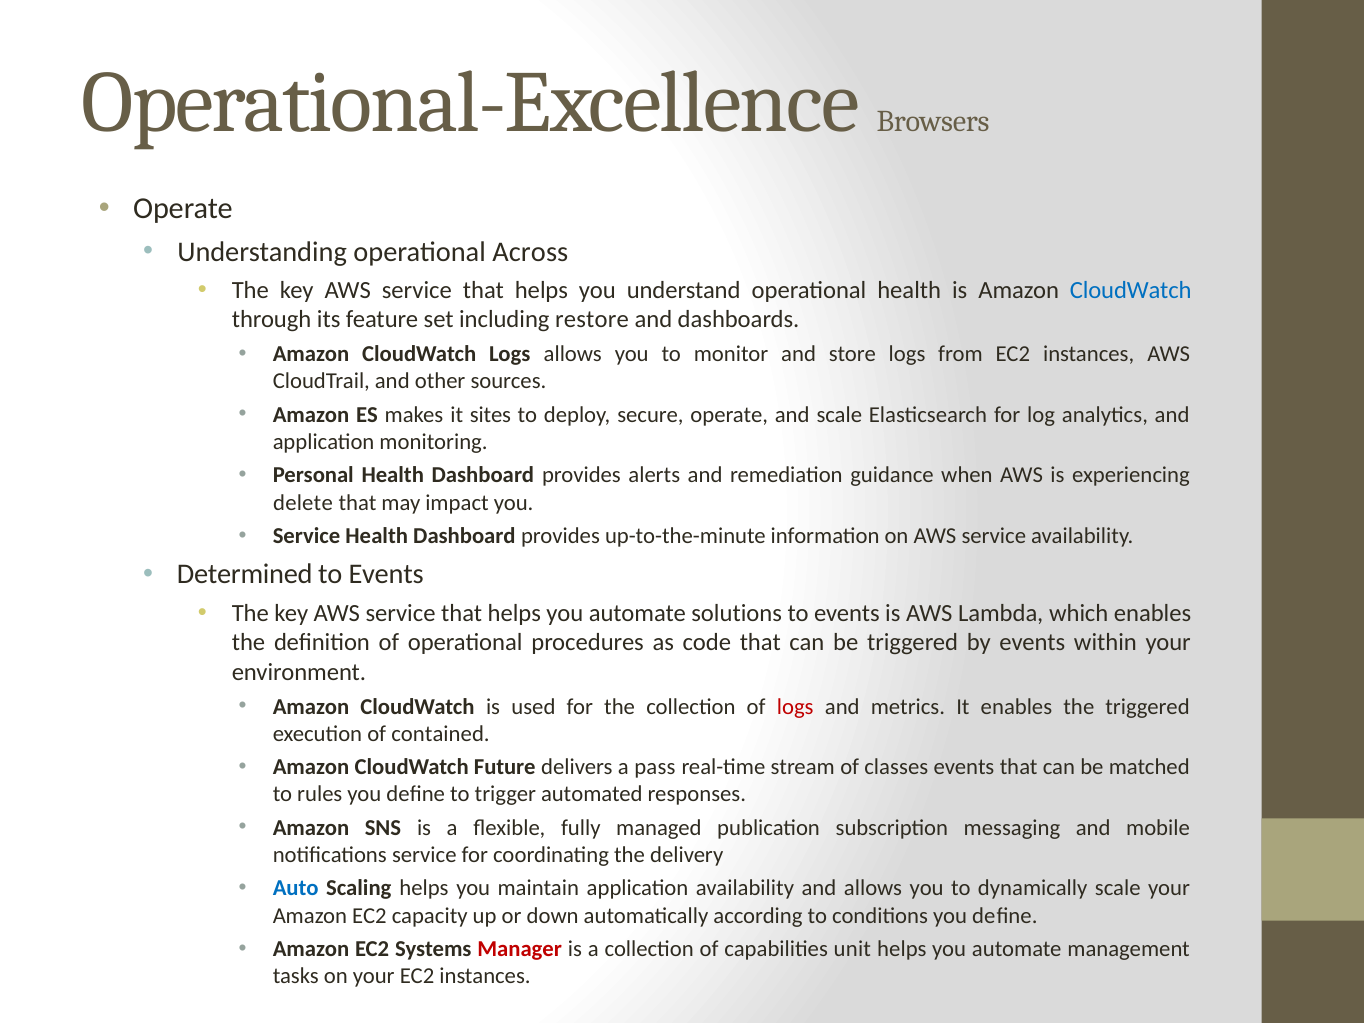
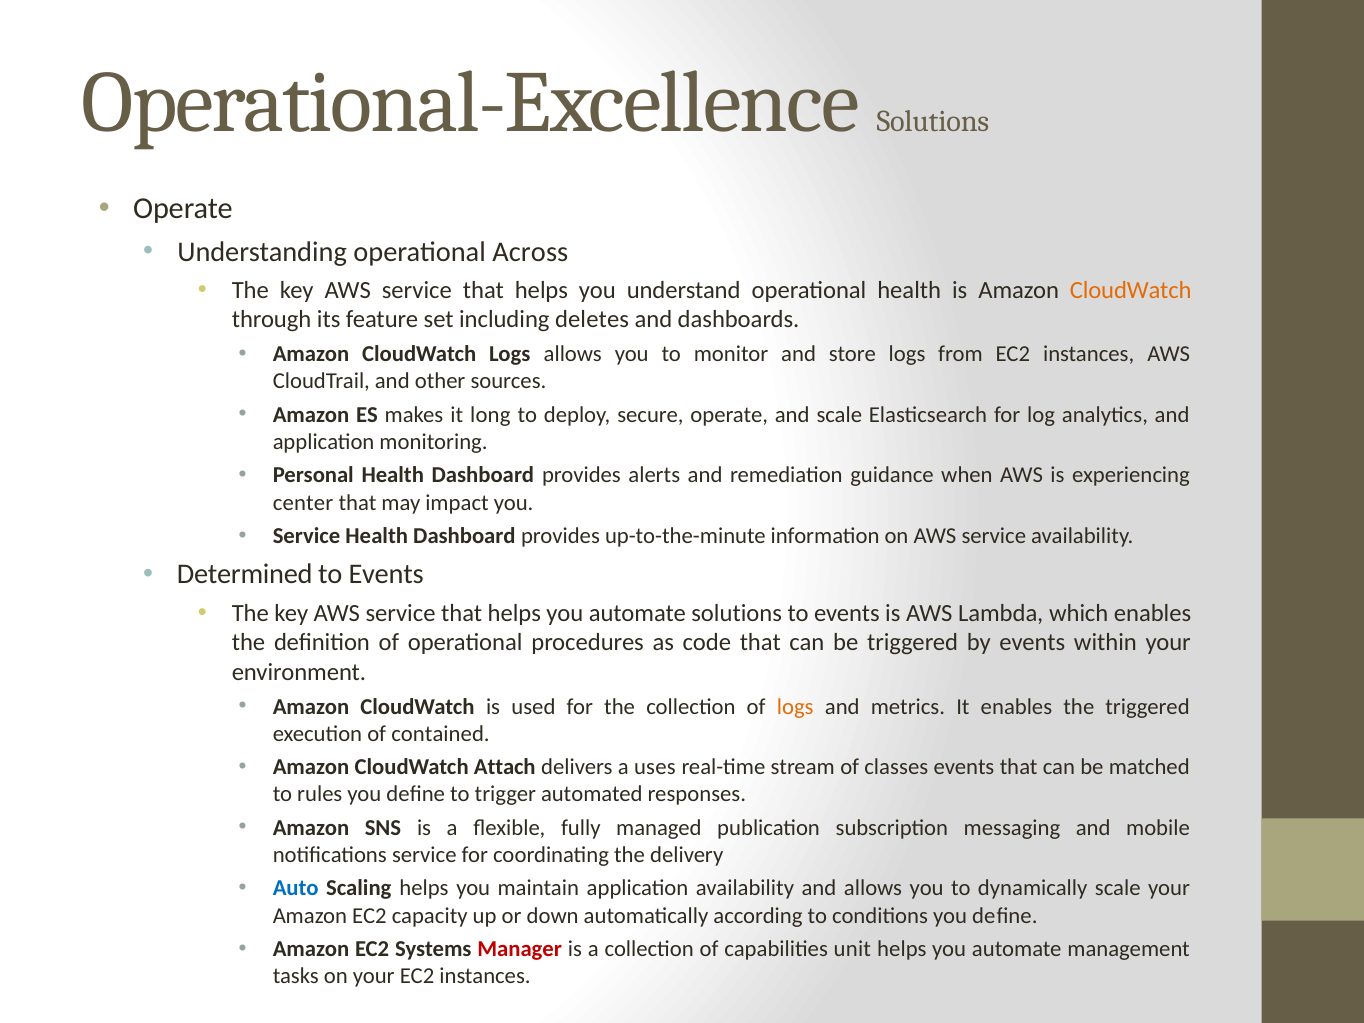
Operational-Excellence Browsers: Browsers -> Solutions (933, 121)
CloudWatch colour: blue -> orange (1131, 290)
restore: restore -> deletes (592, 320)
sites: sites -> long (490, 415)
delete: delete -> center (303, 503)
logs colour: red -> orange (795, 707)
Future: Future -> Attach (505, 767)
pass: pass -> uses (655, 767)
